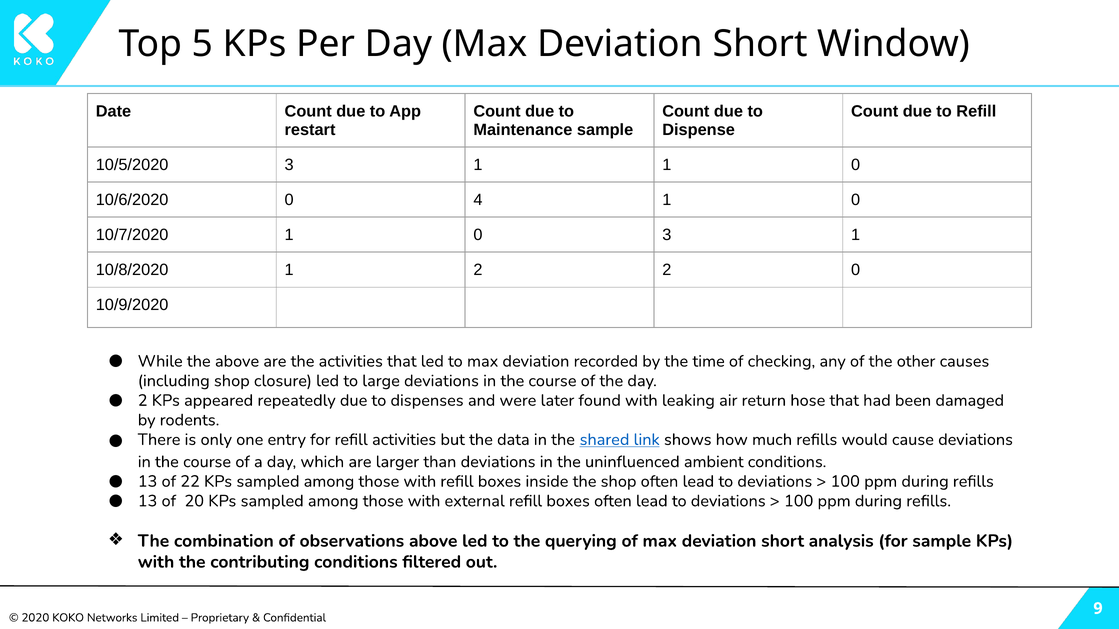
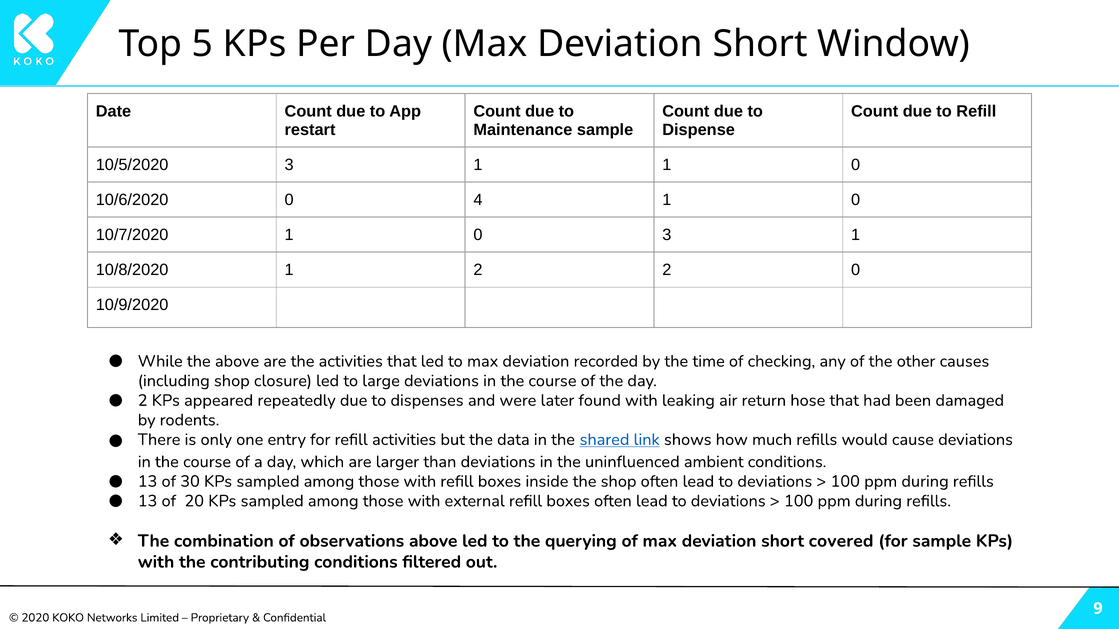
22: 22 -> 30 (190, 482)
analysis: analysis -> covered (841, 541)
